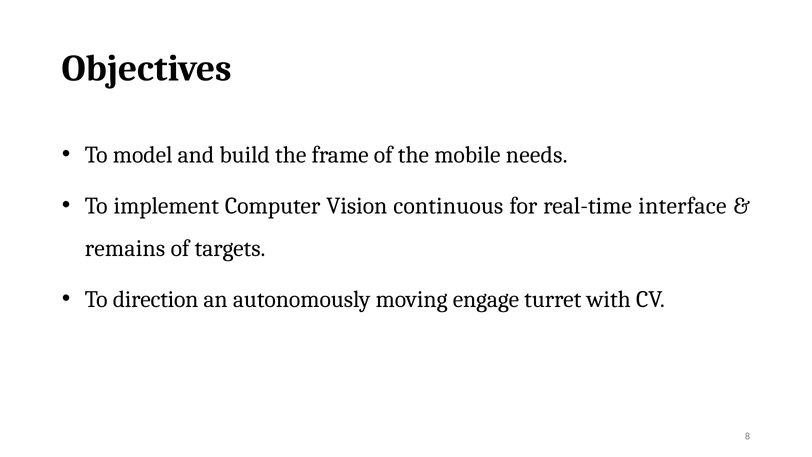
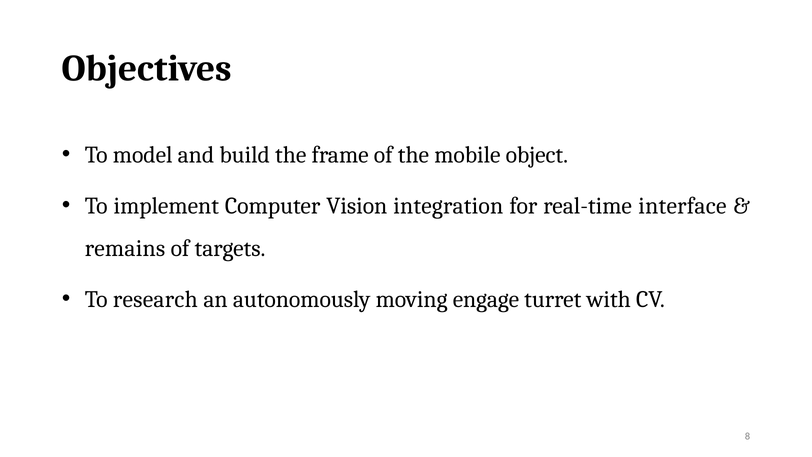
needs: needs -> object (537, 155)
continuous: continuous -> integration (448, 206)
direction: direction -> research (155, 299)
